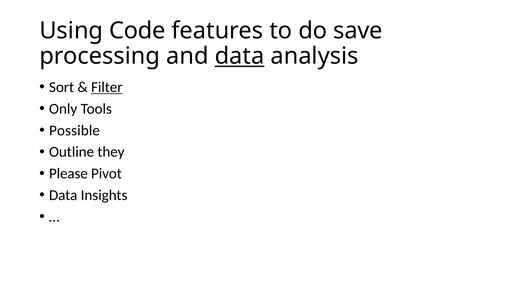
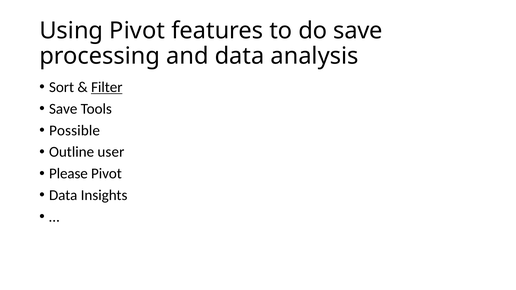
Using Code: Code -> Pivot (137, 31)
data underline: present -> none (240, 56)
Only: Only -> Save (63, 109)
they: they -> user (111, 152)
